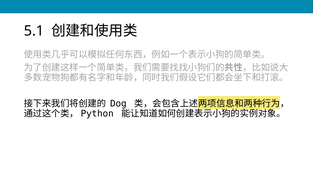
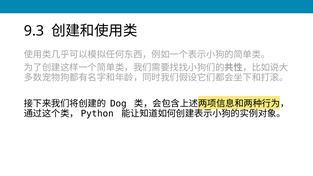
5.1: 5.1 -> 9.3 (34, 31)
